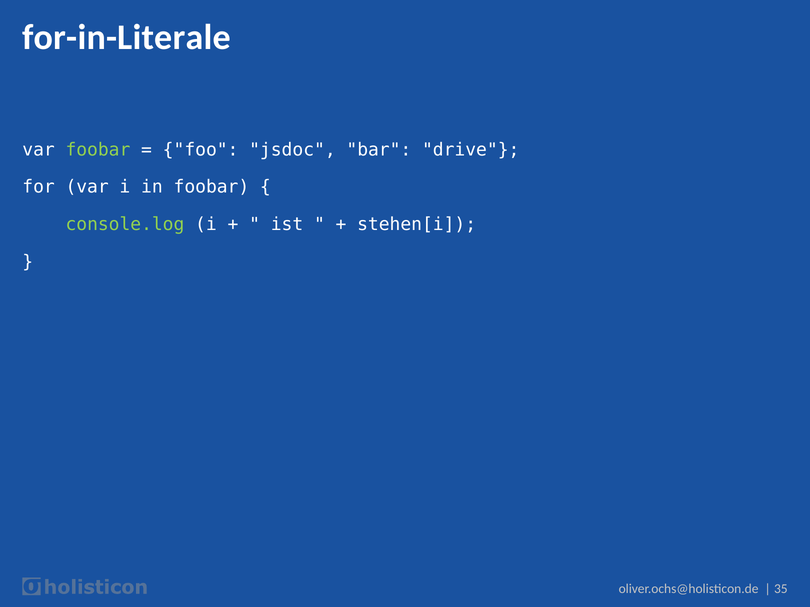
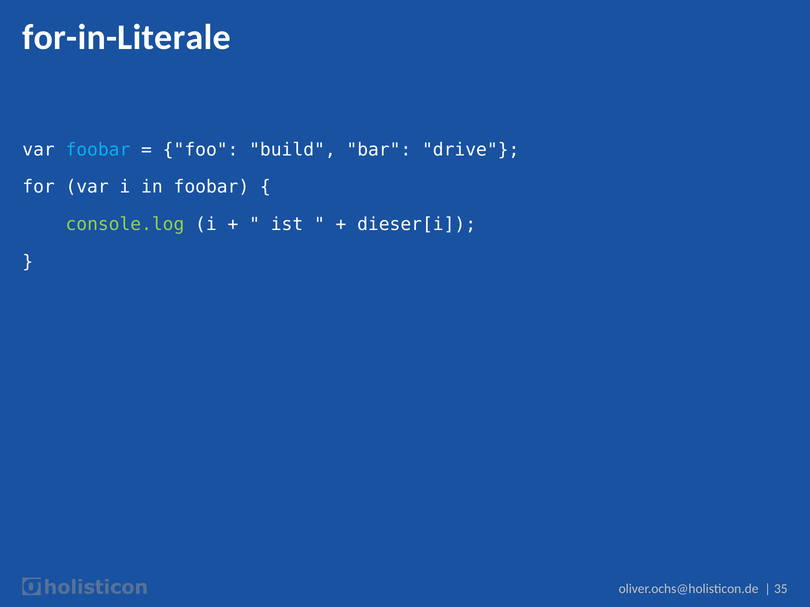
foobar colour: light green -> light blue (98, 150)
jsdoc: jsdoc -> build (292, 150)
stehen[i: stehen[i -> dieser[i (417, 225)
